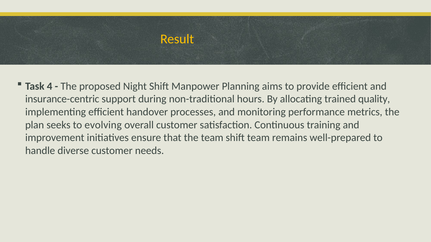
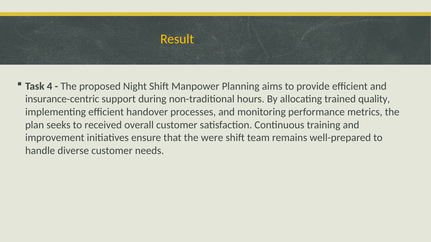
evolving: evolving -> received (103, 125)
the team: team -> were (212, 138)
